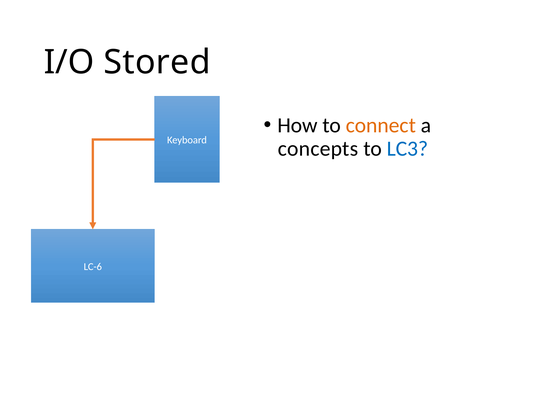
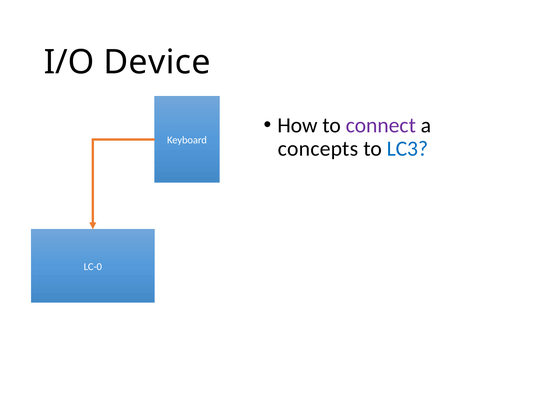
Stored: Stored -> Device (157, 62)
connect colour: orange -> purple (381, 125)
LC-6: LC-6 -> LC-0 (93, 267)
